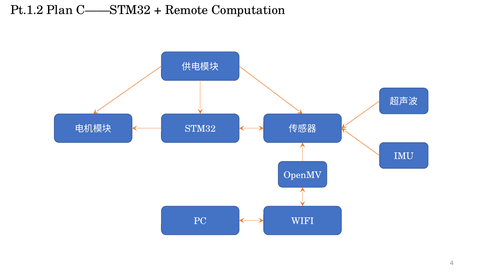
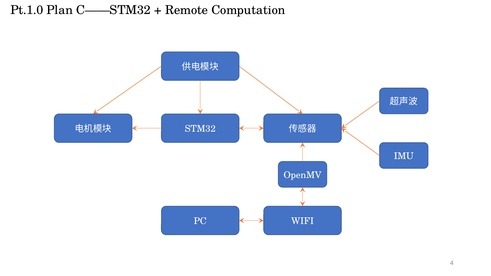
Pt.1.2: Pt.1.2 -> Pt.1.0 (27, 10)
